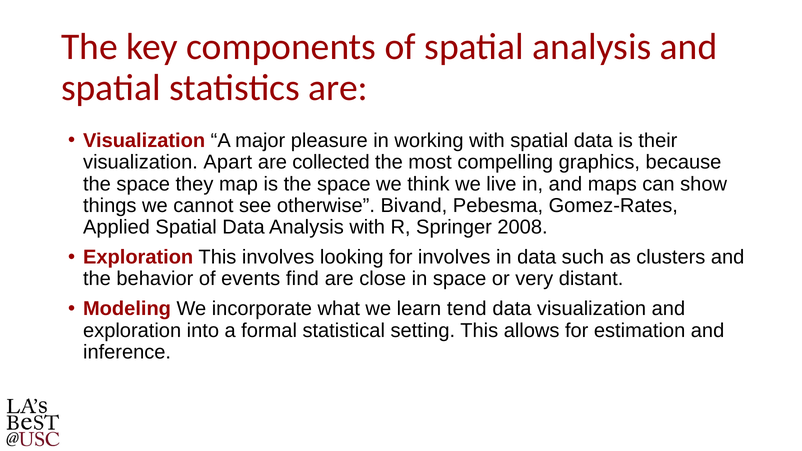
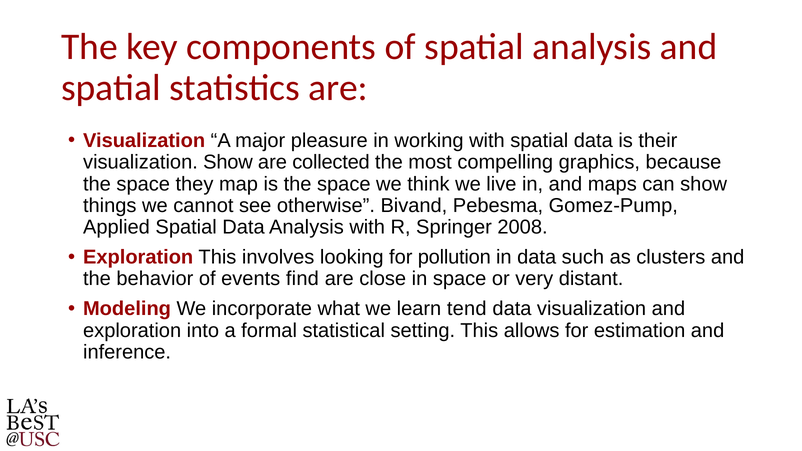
visualization Apart: Apart -> Show (228, 162)
Gomez-Rates: Gomez-Rates -> Gomez-Pump (613, 206)
for involves: involves -> pollution (454, 257)
